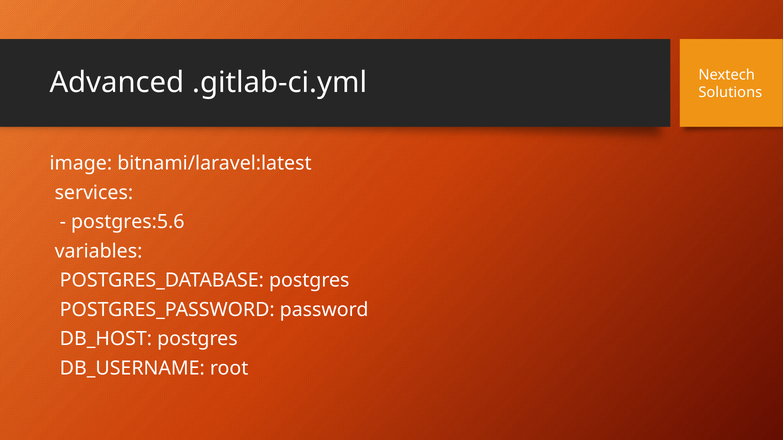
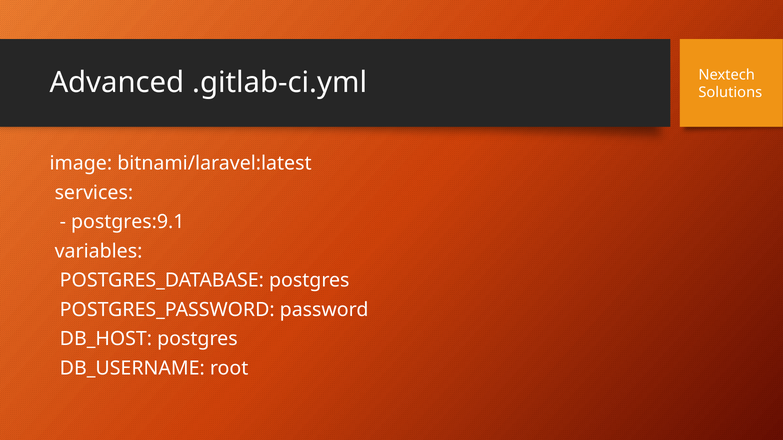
postgres:5.6: postgres:5.6 -> postgres:9.1 (128, 222)
